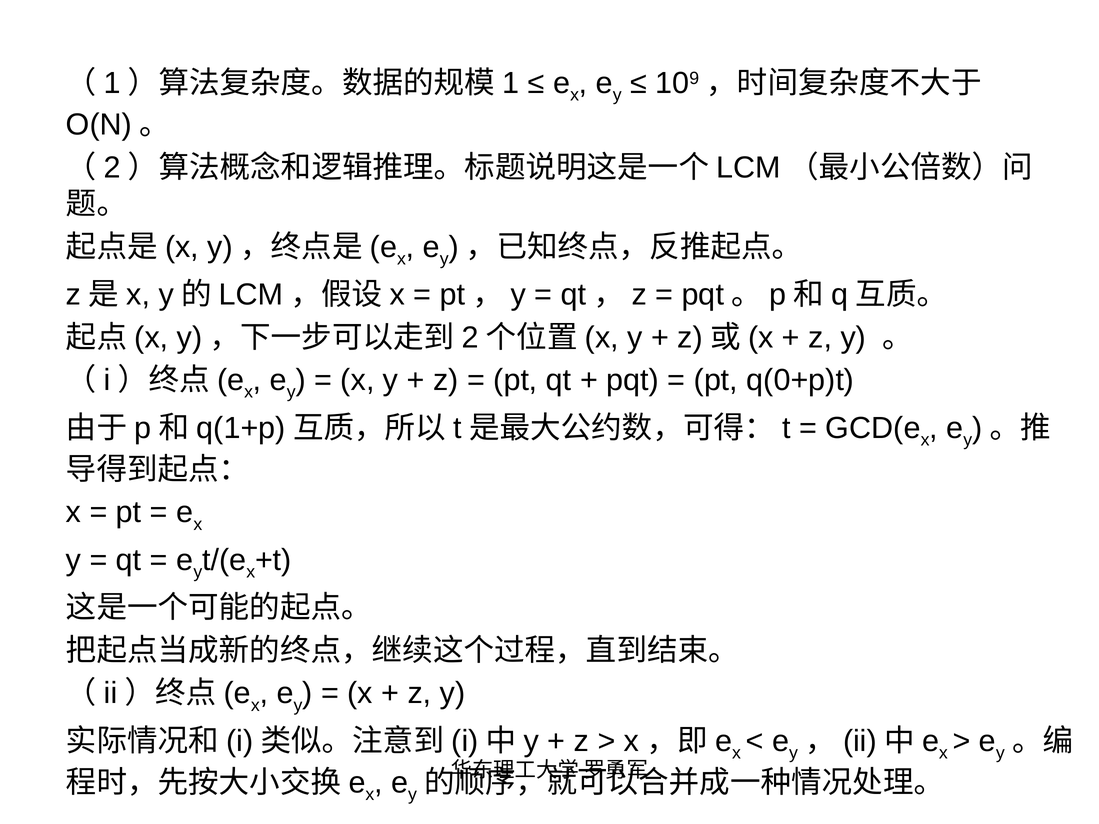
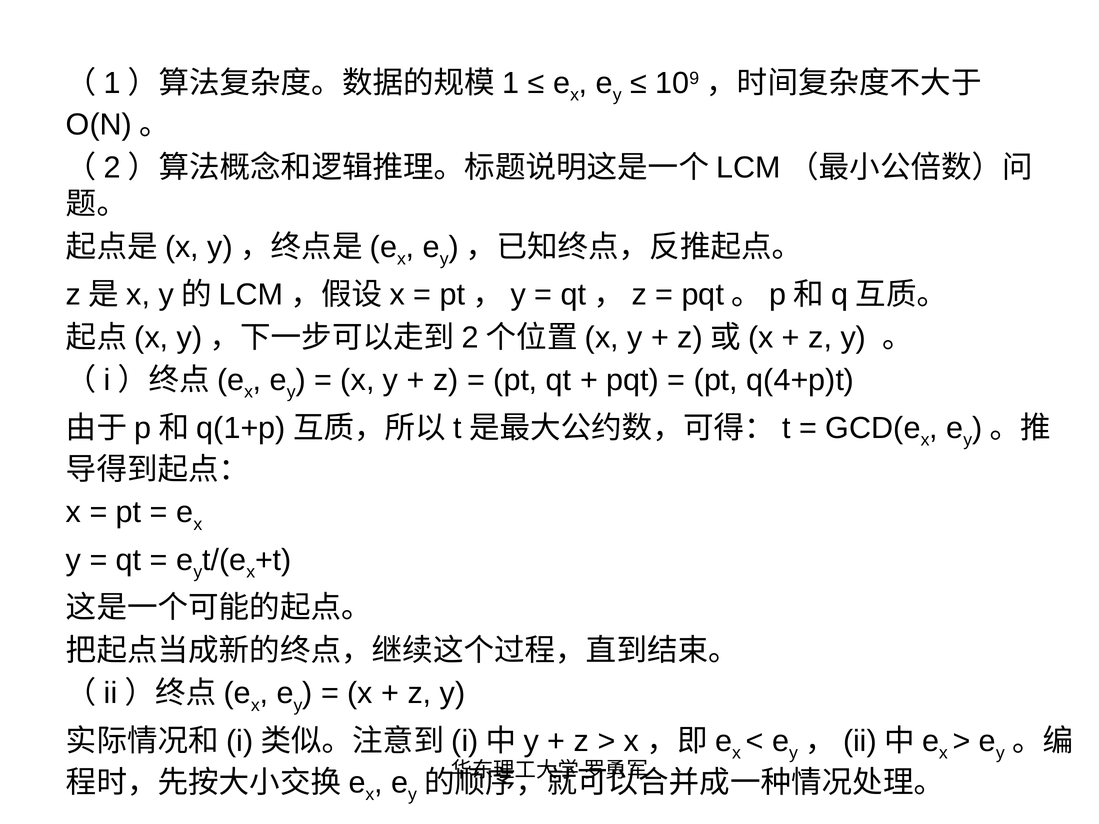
q(0+p)t: q(0+p)t -> q(4+p)t (800, 380)
